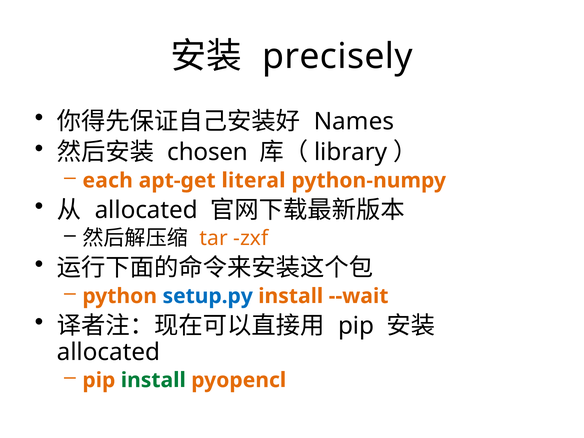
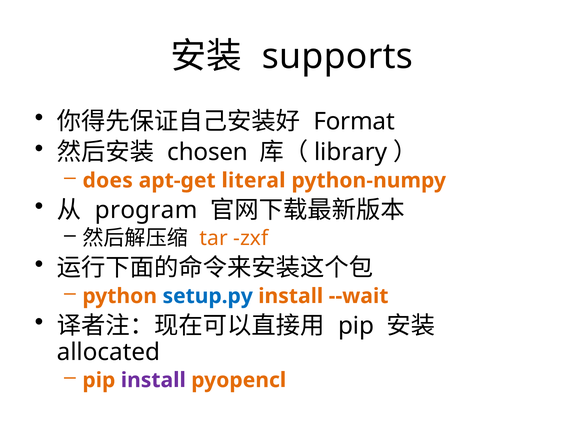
precisely: precisely -> supports (337, 57)
Names: Names -> Format (354, 121)
each: each -> does (108, 180)
allocated: allocated -> program (146, 210)
install colour: green -> purple (153, 380)
